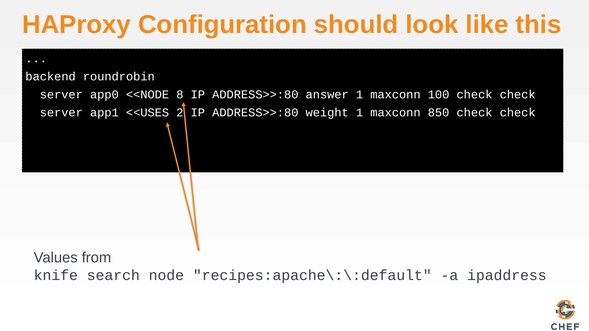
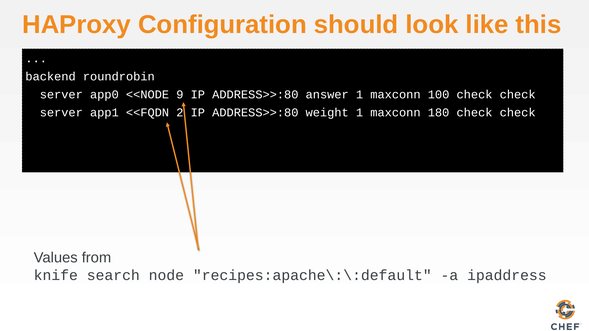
8: 8 -> 9 (180, 95)
<<USES: <<USES -> <<FQDN (148, 113)
850: 850 -> 180 (439, 113)
